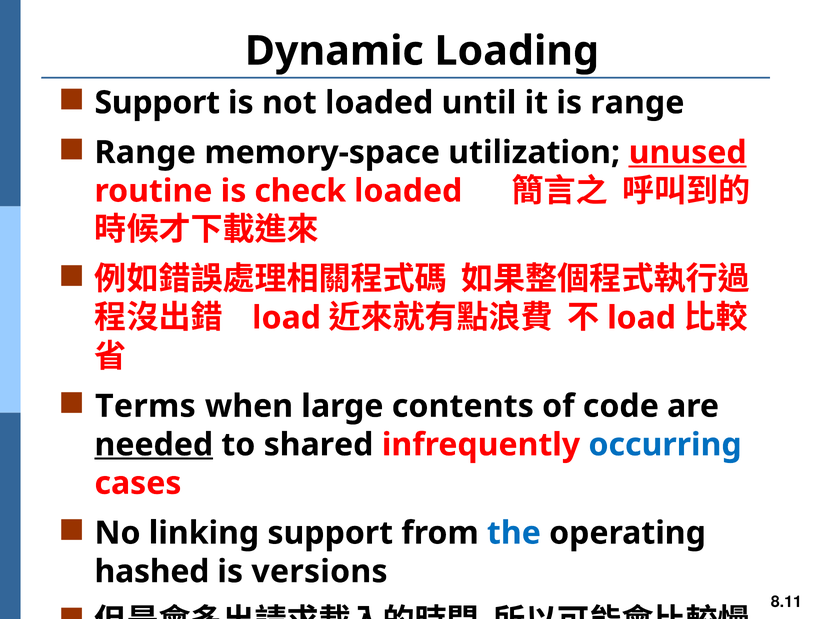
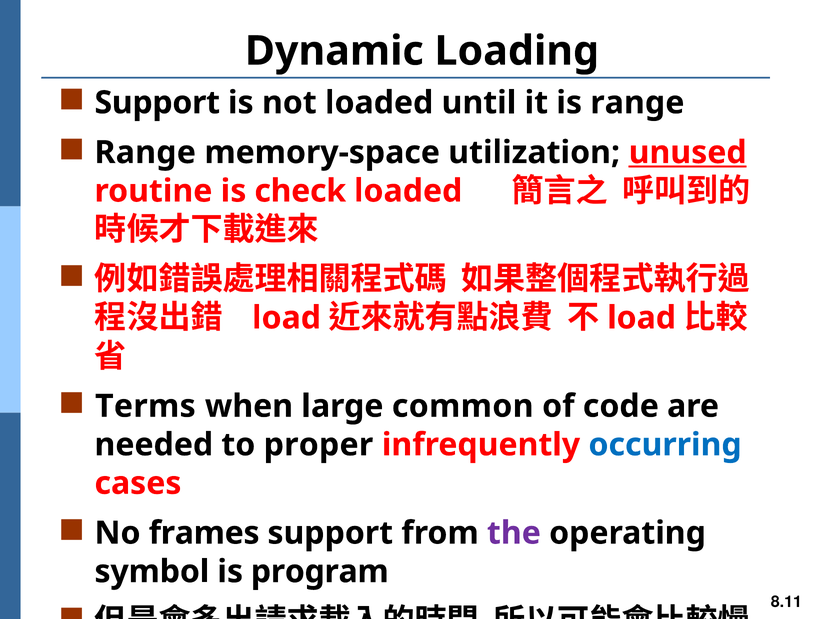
contents: contents -> common (463, 406)
needed underline: present -> none (154, 445)
shared: shared -> proper (318, 445)
linking: linking -> frames (204, 533)
the colour: blue -> purple (514, 533)
hashed: hashed -> symbol (152, 571)
versions: versions -> program (320, 571)
